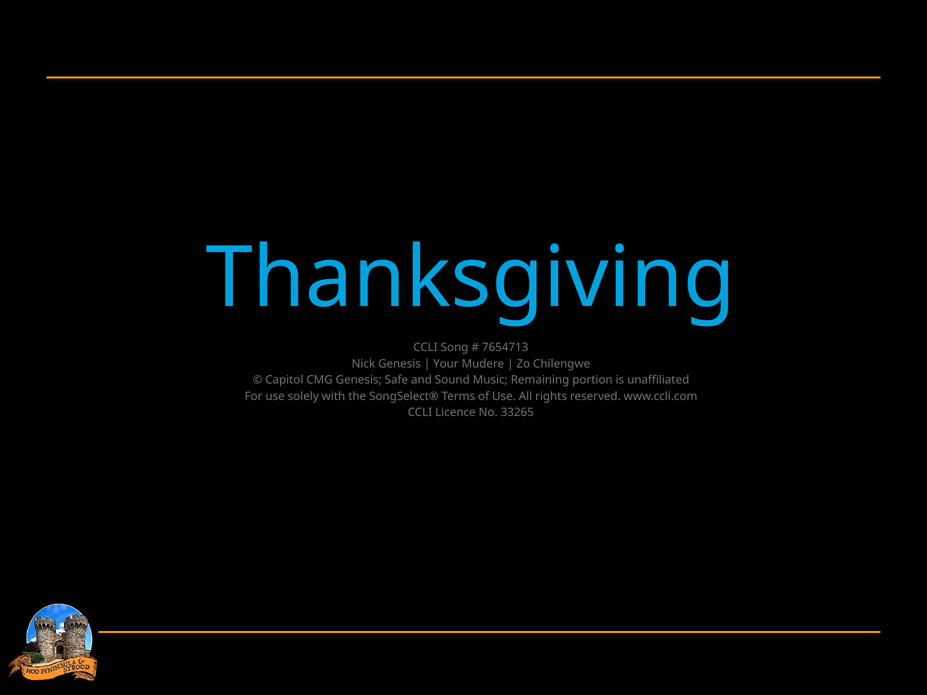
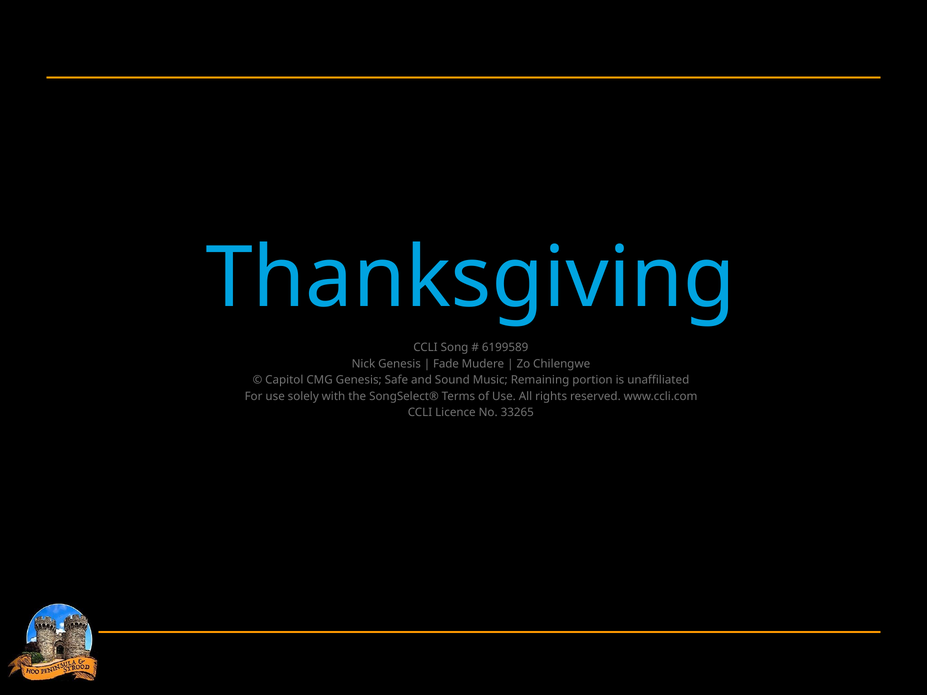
7654713: 7654713 -> 6199589 (505, 348)
Your: Your -> Fade (446, 364)
